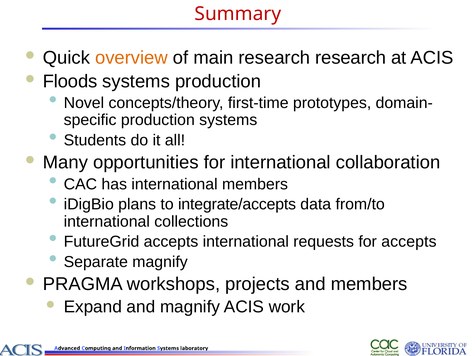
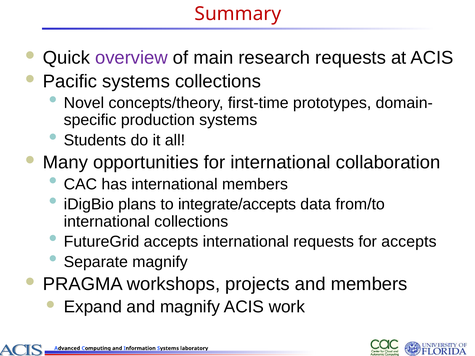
overview colour: orange -> purple (132, 58)
research research: research -> requests (351, 58)
Floods: Floods -> Pacific (70, 81)
systems production: production -> collections (218, 81)
